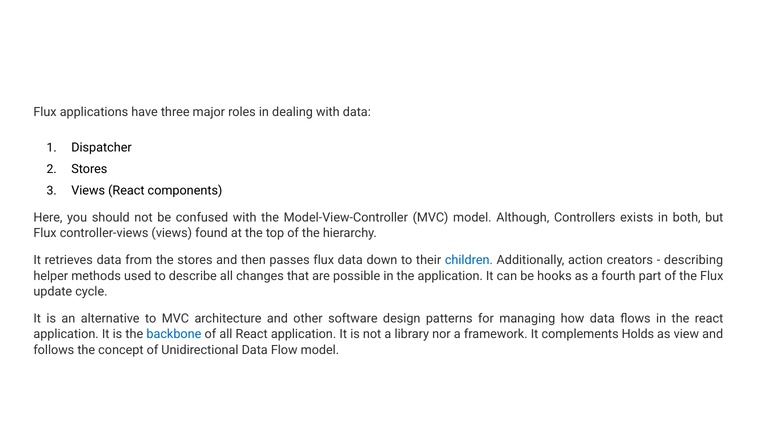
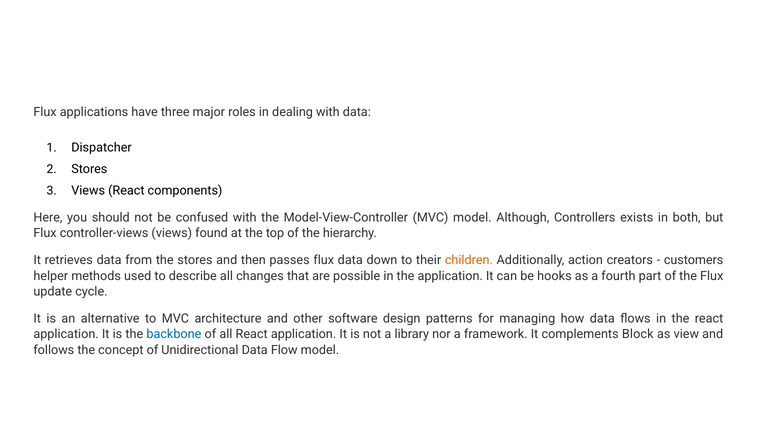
children colour: blue -> orange (469, 260)
describing: describing -> customers (694, 260)
Holds: Holds -> Block (638, 334)
